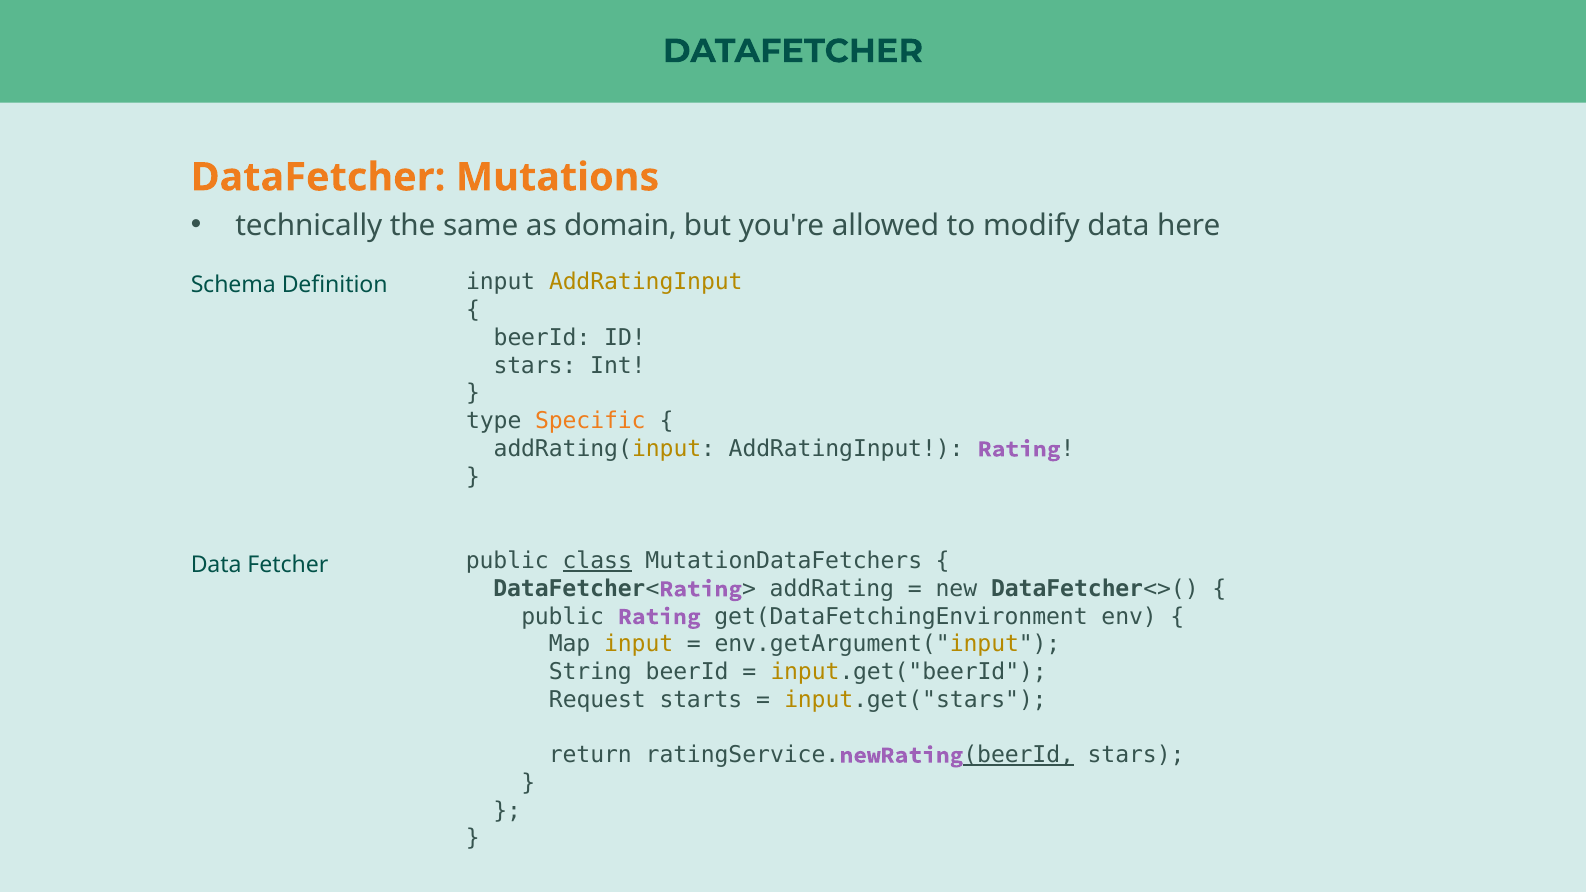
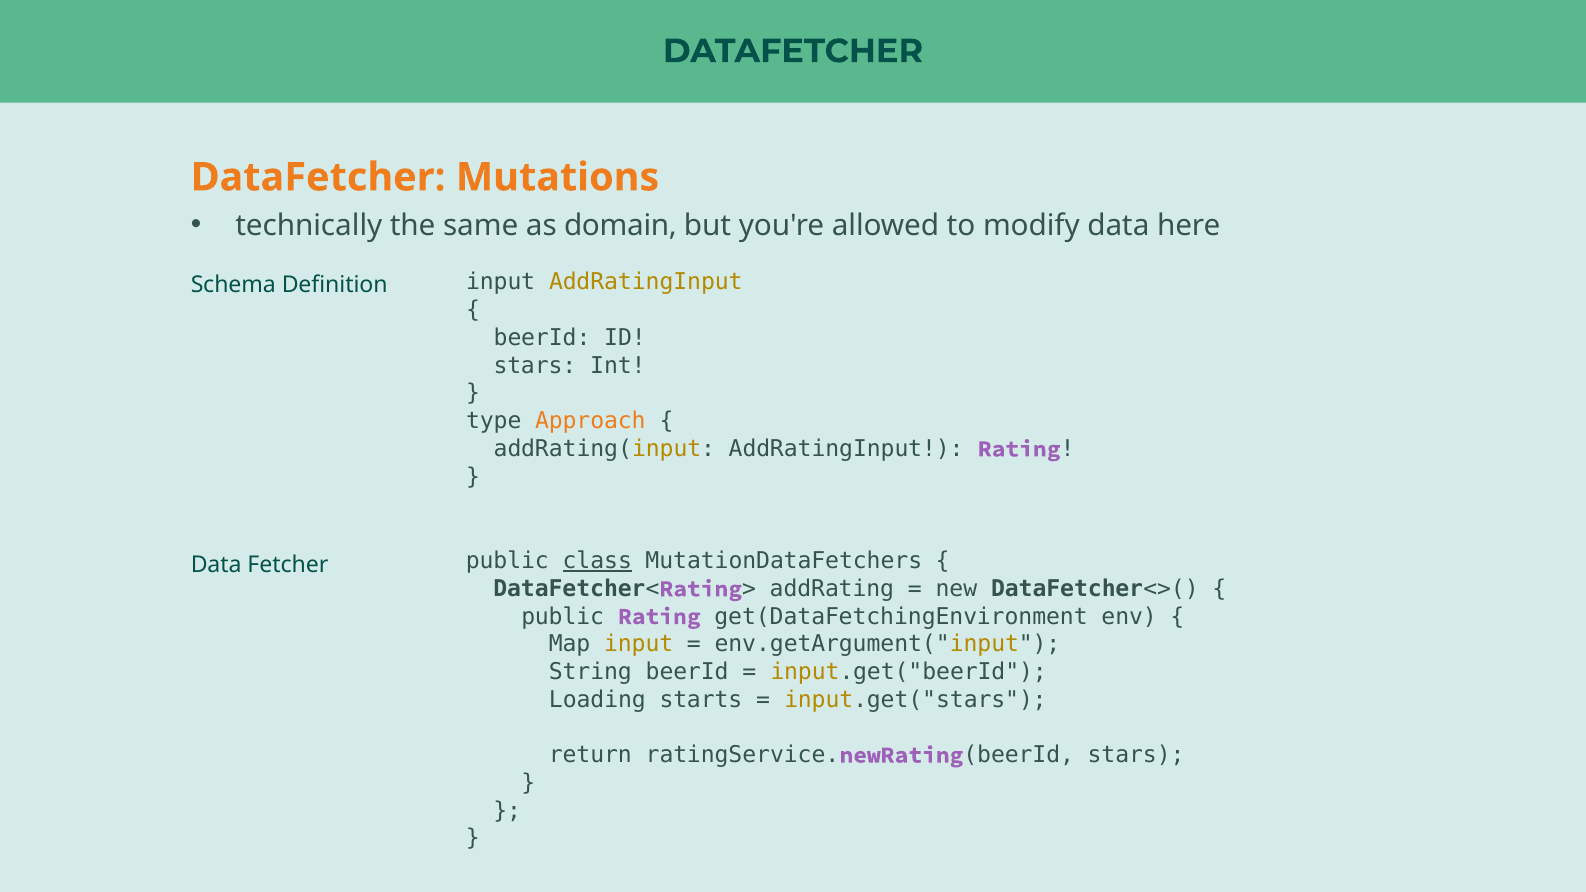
Specific: Specific -> Approach (590, 421)
Request: Request -> Loading (597, 700)
beerId underline: present -> none (1019, 755)
